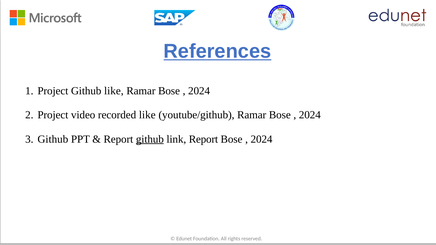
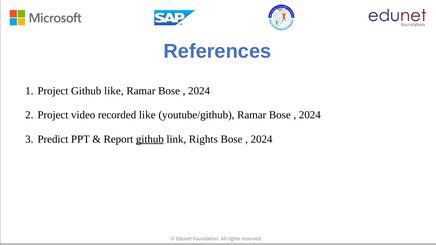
References underline: present -> none (217, 51)
Github: Github -> Predict (53, 139)
link Report: Report -> Rights (203, 139)
